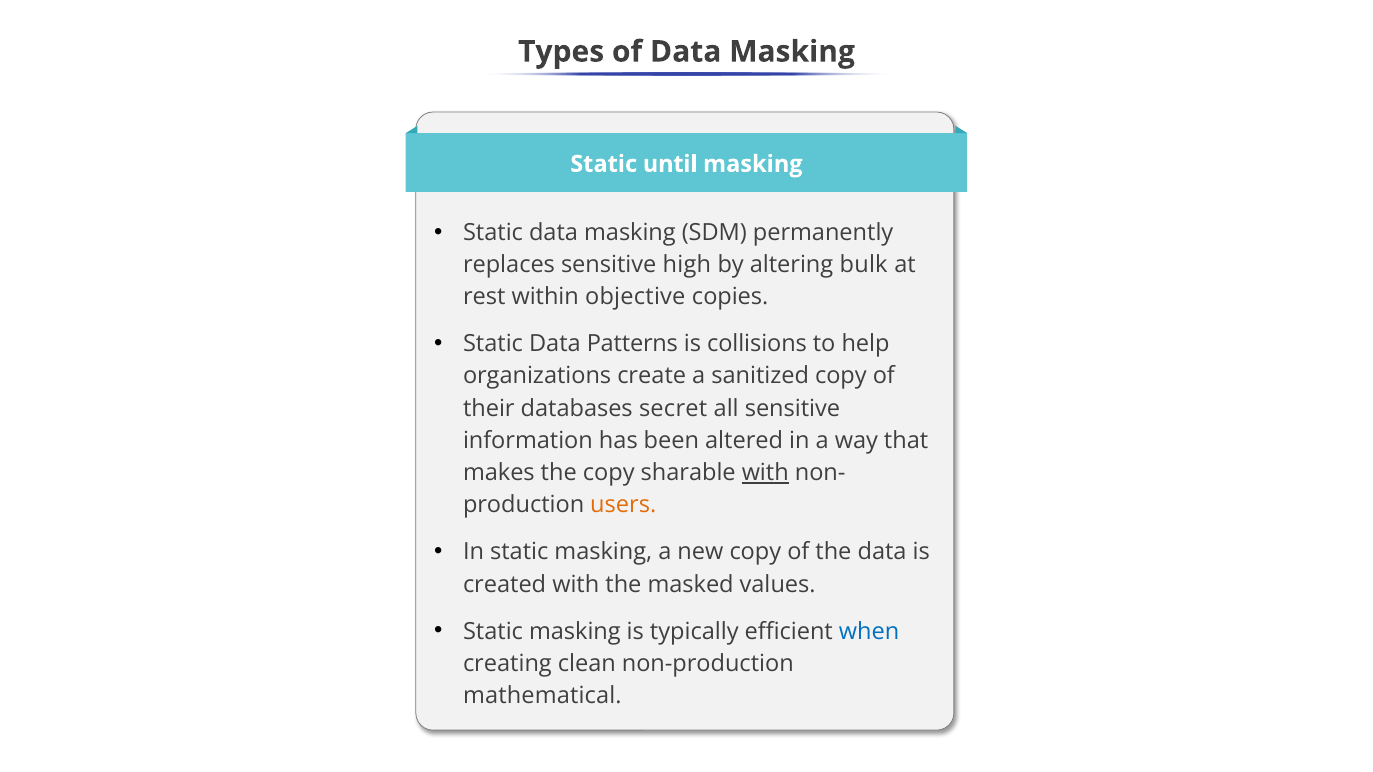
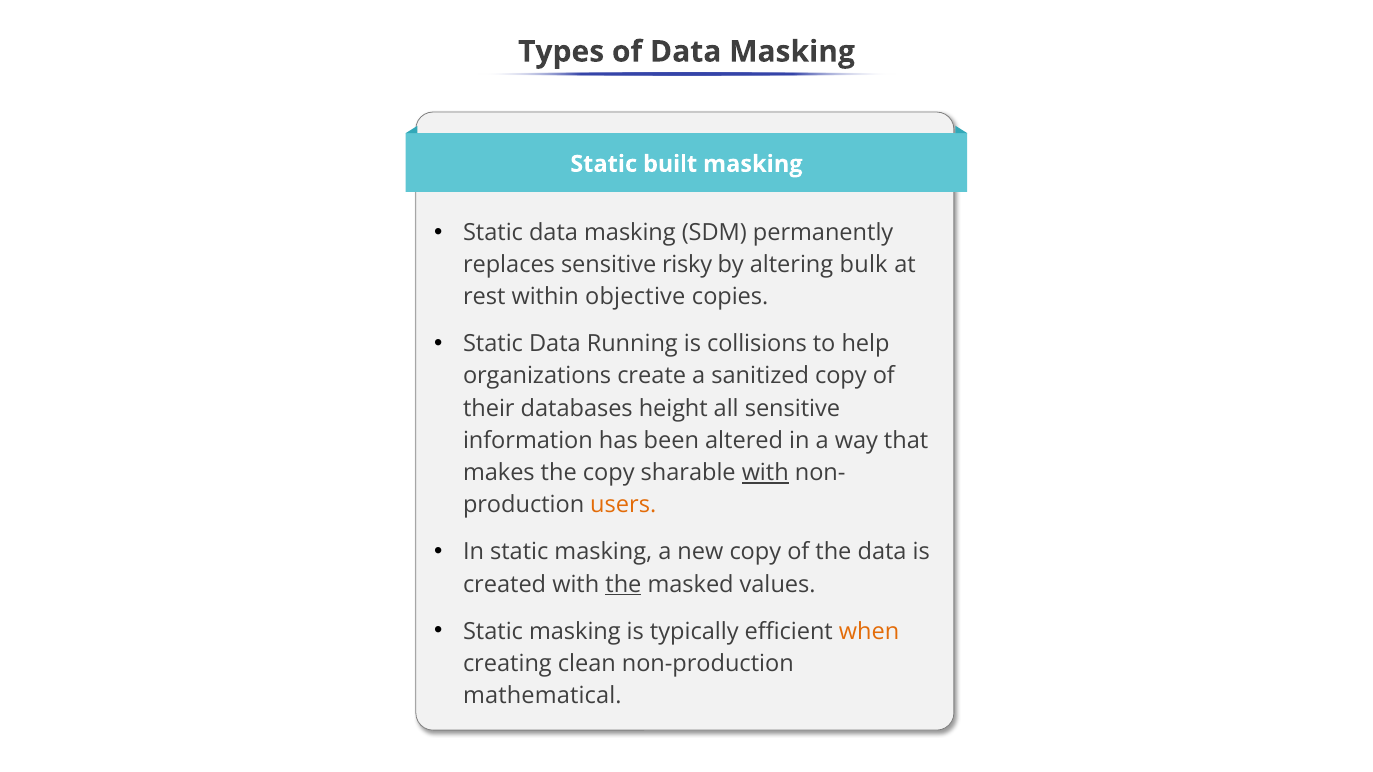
until: until -> built (670, 164)
high: high -> risky (687, 265)
Patterns: Patterns -> Running (632, 344)
secret: secret -> height (673, 409)
the underline: none -> present (623, 585)
when colour: blue -> orange (869, 632)
